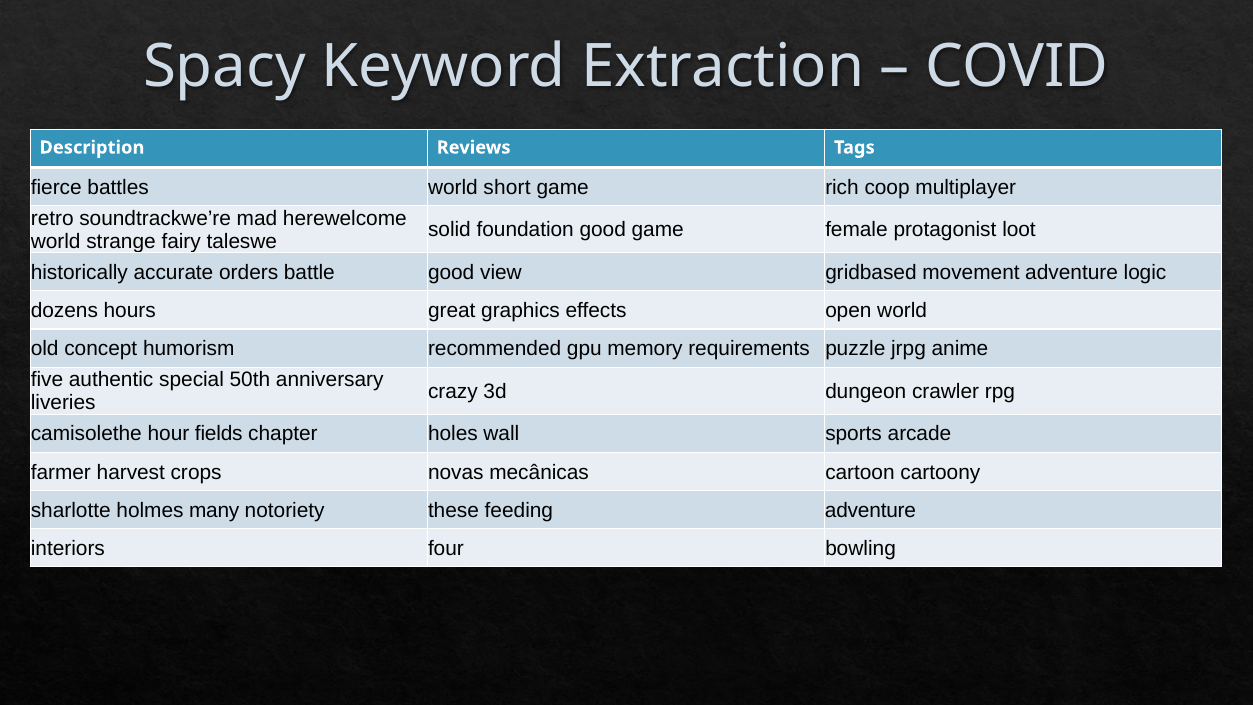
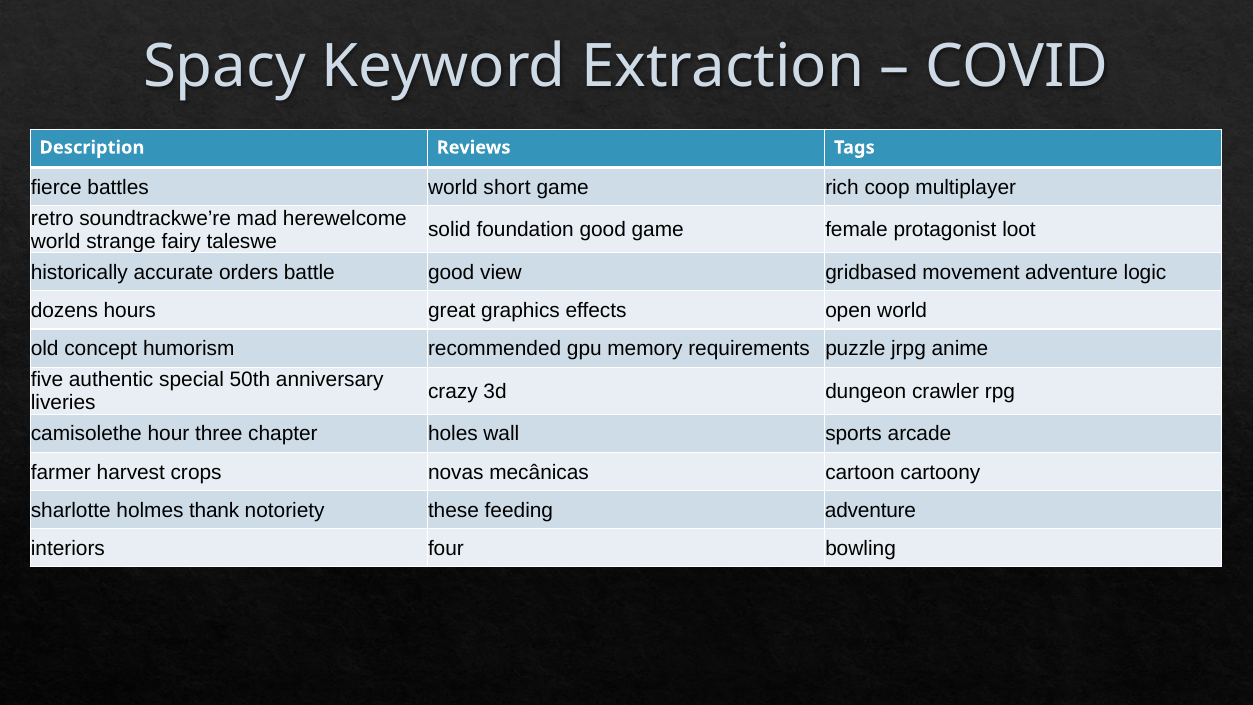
fields: fields -> three (219, 434)
many: many -> thank (214, 510)
